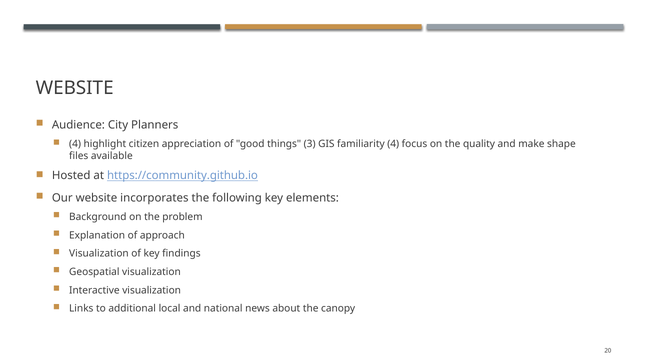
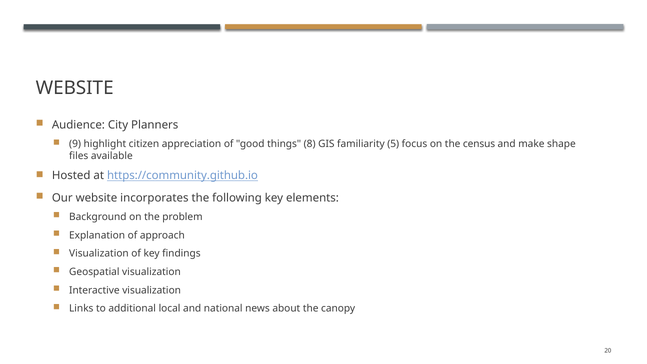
4: 4 -> 9 (75, 144)
3: 3 -> 8 (310, 144)
familiarity 4: 4 -> 5 (393, 144)
quality: quality -> census (479, 144)
